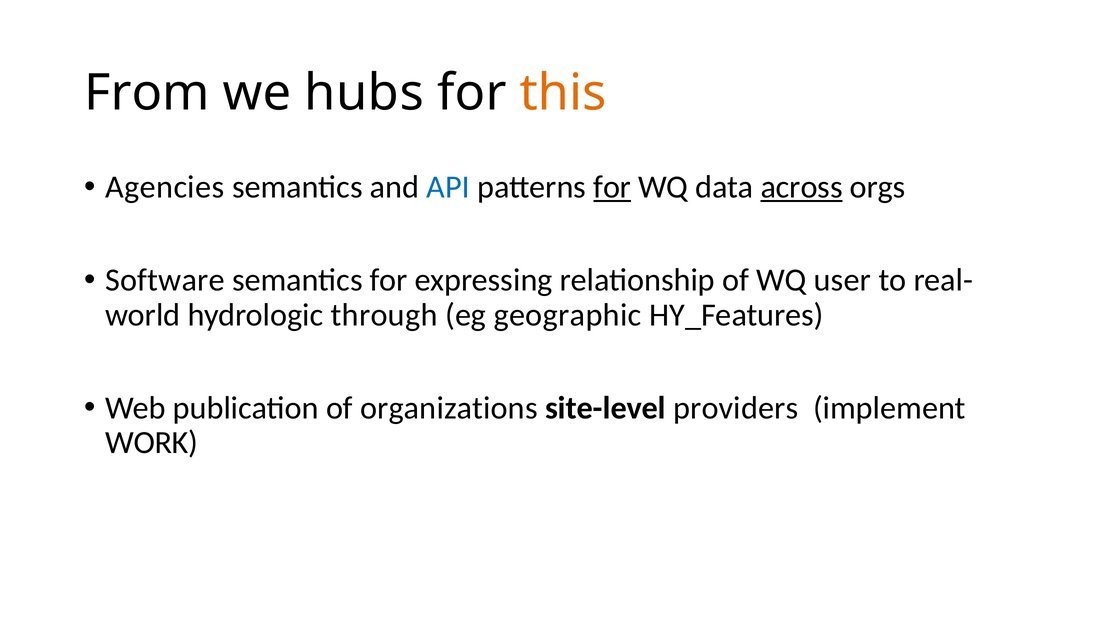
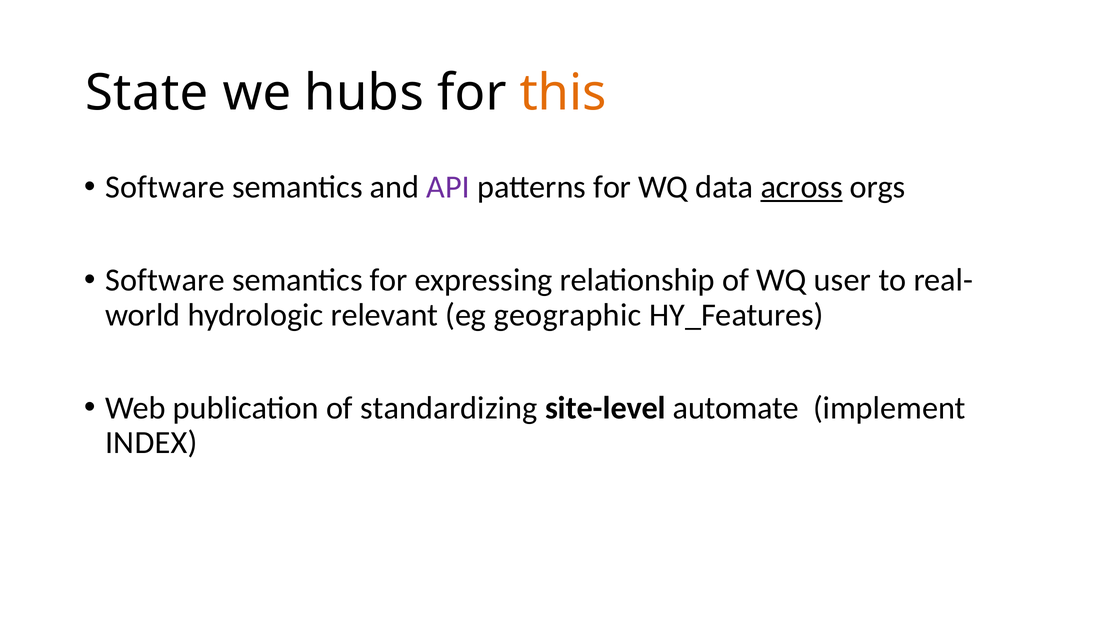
From: From -> State (147, 93)
Agencies: Agencies -> Software (165, 187)
API colour: blue -> purple (448, 187)
for underline: present -> none (612, 187)
through: through -> relevant (384, 315)
organizations: organizations -> standardizing (449, 408)
providers: providers -> automate (736, 408)
WORK: WORK -> INDEX (151, 443)
